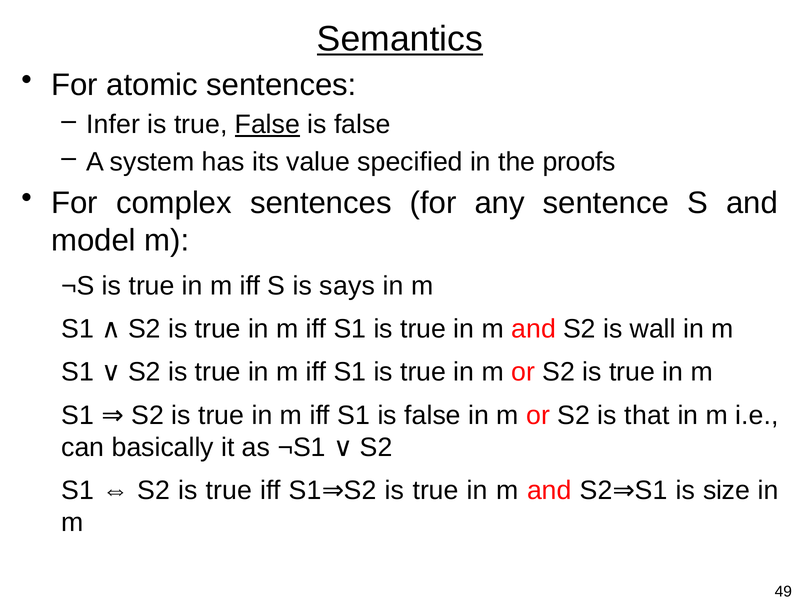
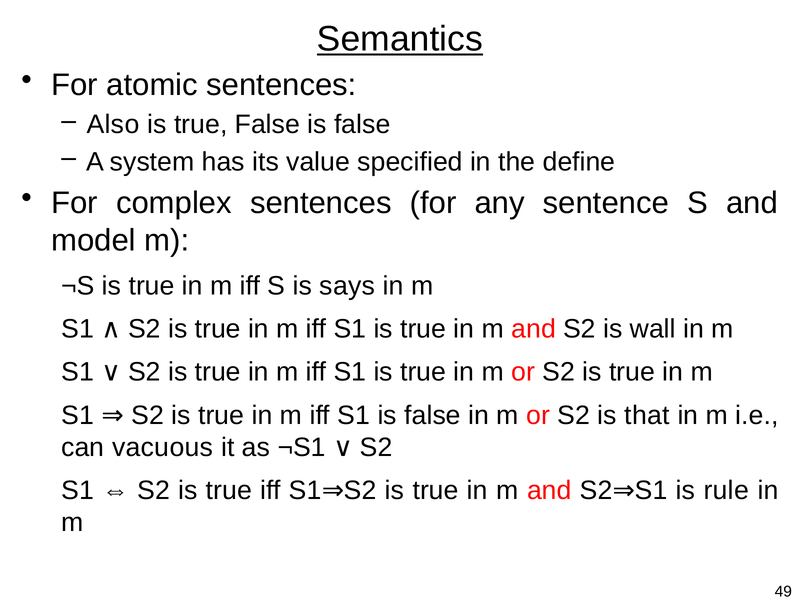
Infer: Infer -> Also (113, 125)
False underline: present -> none (267, 125)
proofs: proofs -> define (579, 162)
basically: basically -> vacuous (163, 447)
size: size -> rule (726, 490)
